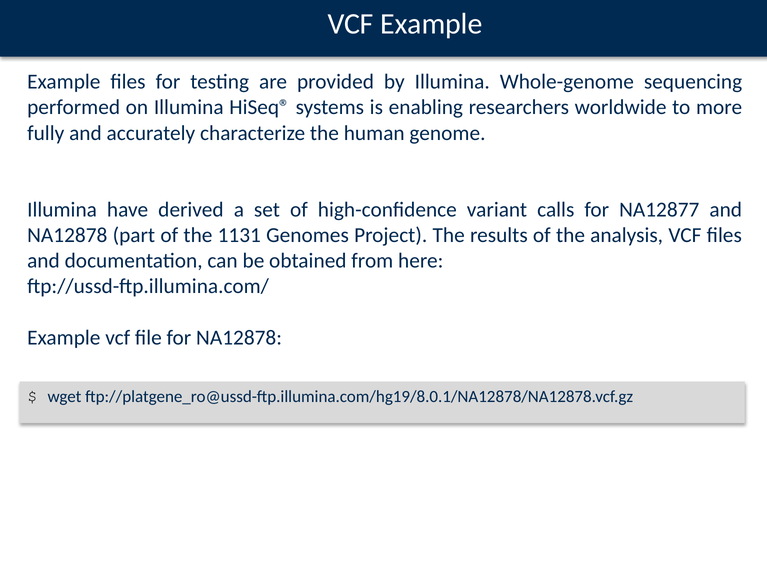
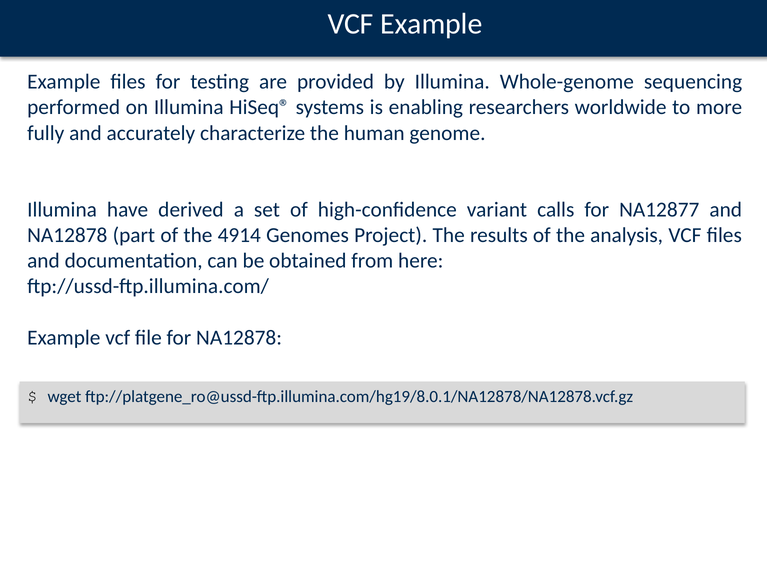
1131: 1131 -> 4914 (239, 235)
